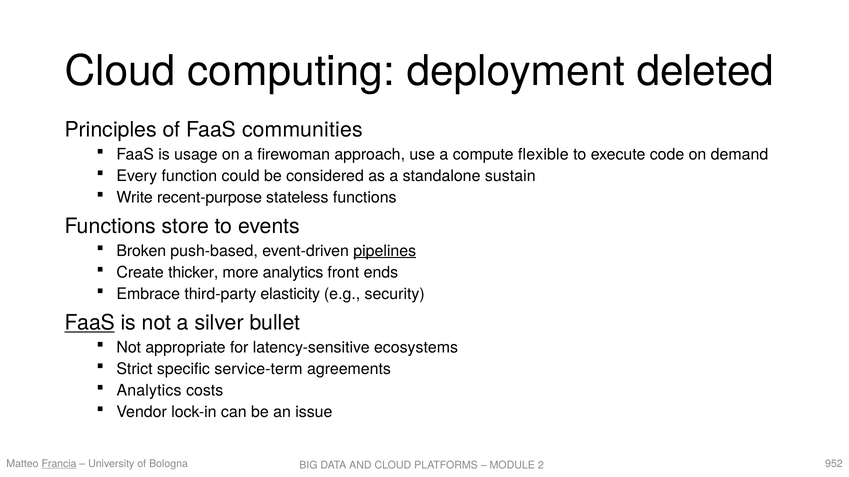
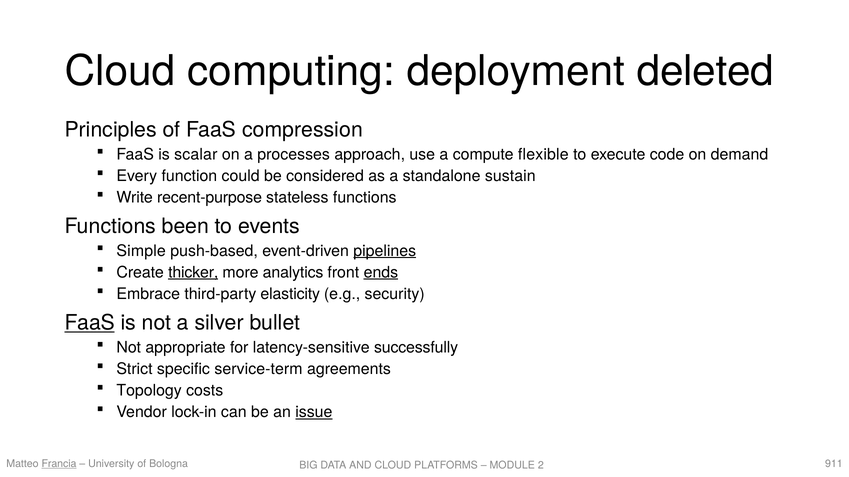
communities: communities -> compression (302, 130)
usage: usage -> scalar (196, 154)
firewoman: firewoman -> processes (294, 154)
store: store -> been (185, 227)
Broken: Broken -> Simple (141, 251)
thicker underline: none -> present (193, 273)
ends underline: none -> present (381, 273)
ecosystems: ecosystems -> successfully (416, 348)
Analytics: Analytics -> Topology (149, 391)
issue underline: none -> present (314, 412)
952: 952 -> 911 (834, 464)
